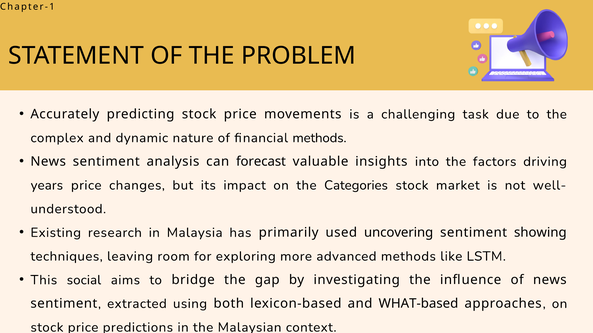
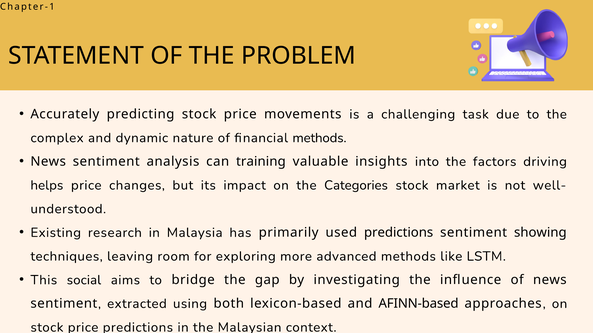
forecast: forecast -> training (261, 162)
years: years -> helps (47, 186)
used uncovering: uncovering -> predictions (399, 233)
WHAT-based: WHAT-based -> AFINN-based (419, 304)
